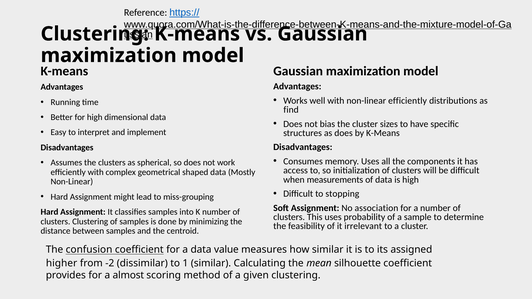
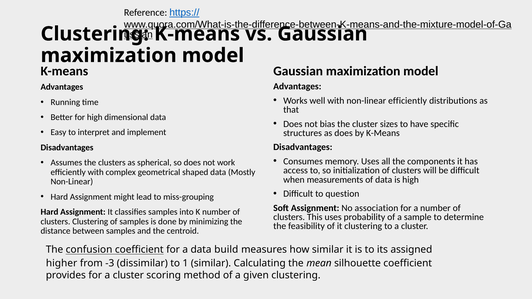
find: find -> that (291, 110)
stopping: stopping -> question (342, 194)
it irrelevant: irrelevant -> clustering (363, 226)
value: value -> build (226, 250)
-2: -2 -> -3 (110, 263)
for a almost: almost -> cluster (128, 275)
